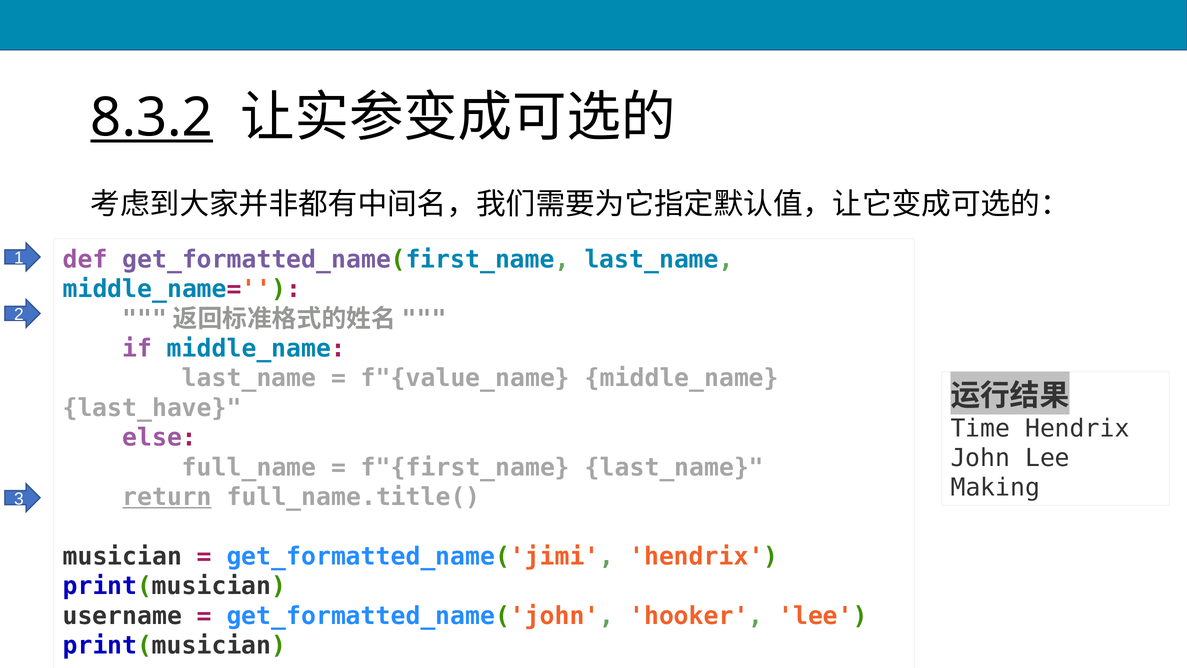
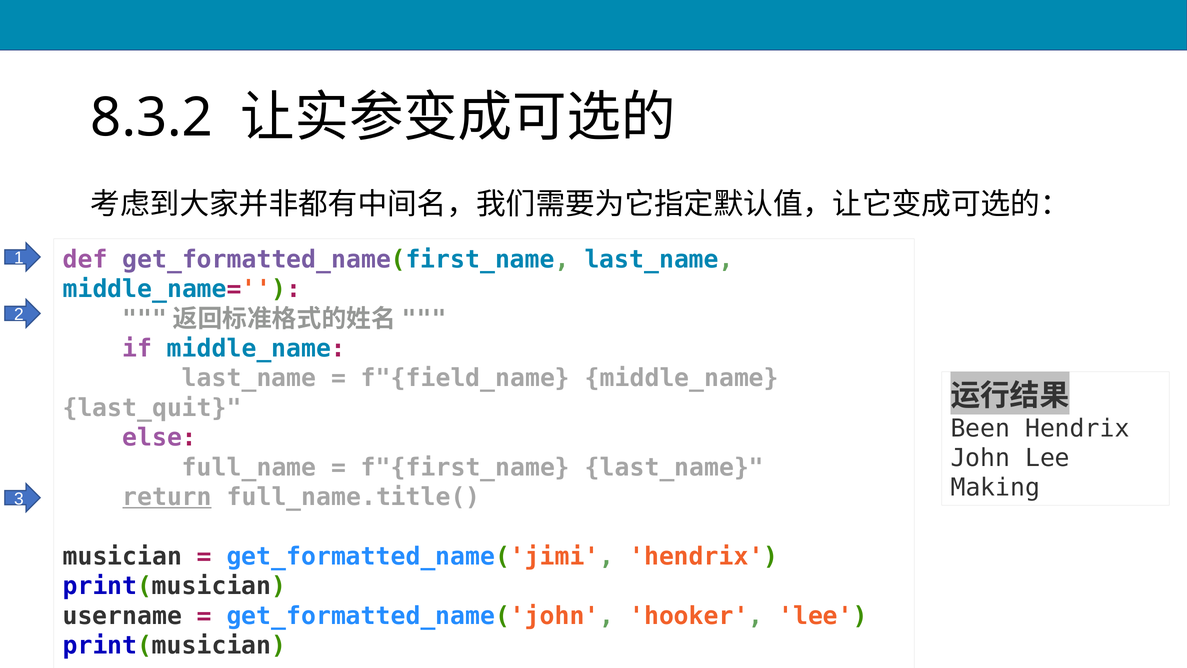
8.3.2 underline: present -> none (152, 118)
f"{value_name: f"{value_name -> f"{field_name (465, 378)
last_have: last_have -> last_quit (152, 408)
Time: Time -> Been (980, 428)
